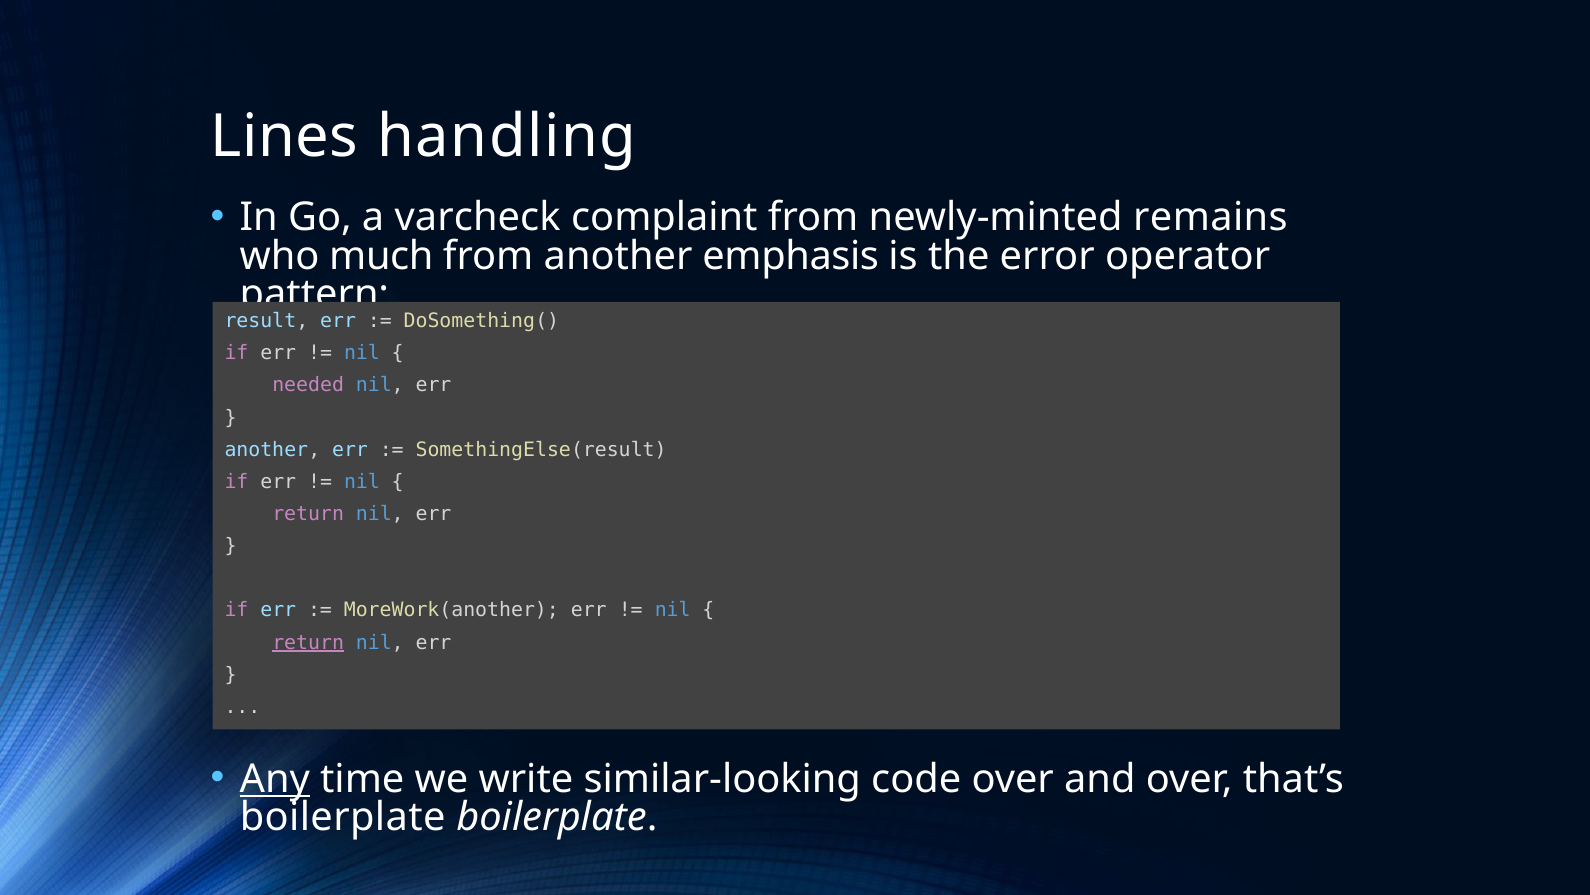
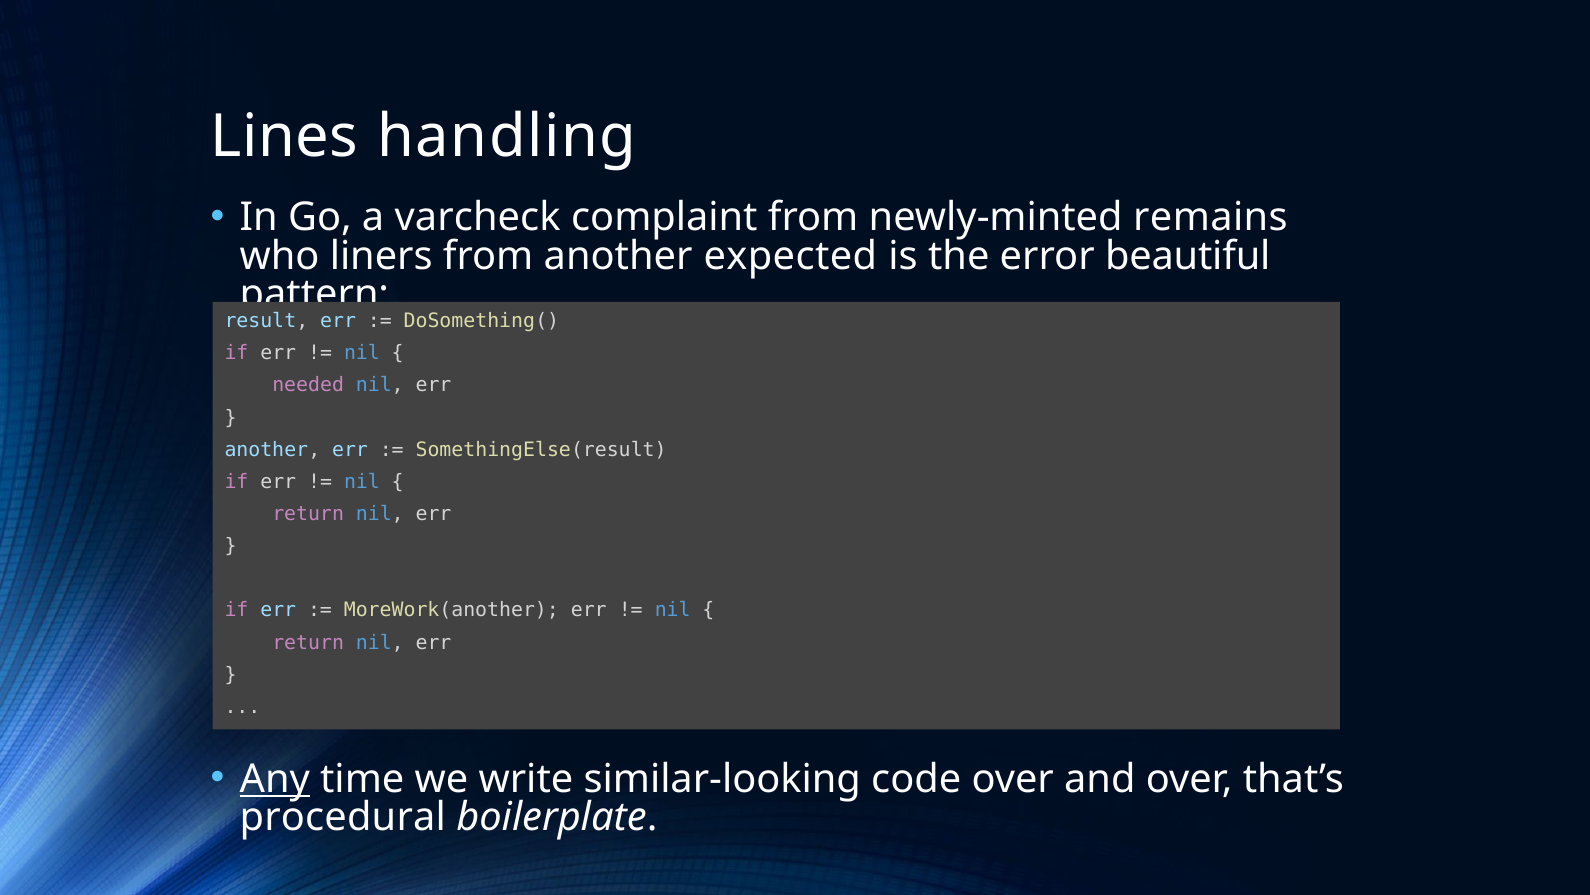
much: much -> liners (381, 256)
emphasis: emphasis -> expected (790, 256)
operator: operator -> beautiful (1188, 256)
return underline: present -> none (308, 642)
boilerplate: boilerplate -> procedural (343, 817)
